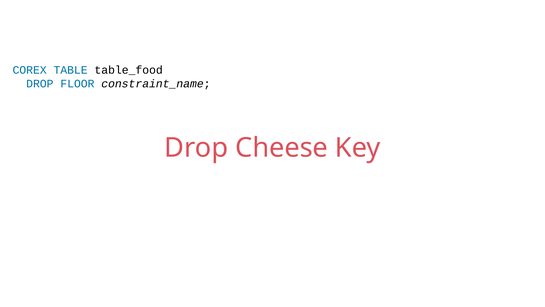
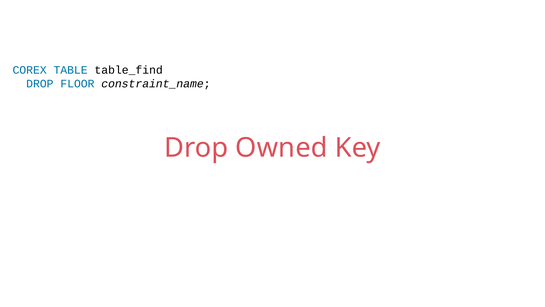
table_food: table_food -> table_find (129, 70)
Cheese: Cheese -> Owned (281, 148)
